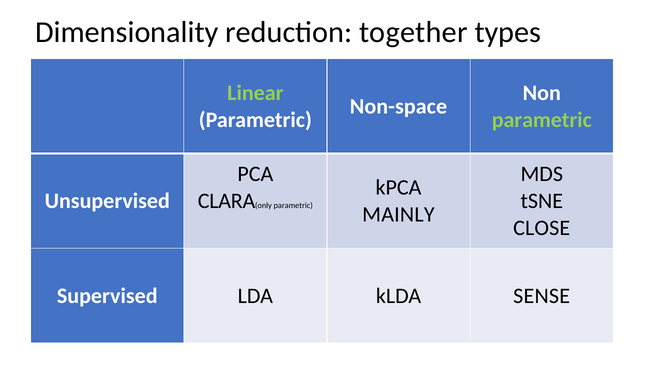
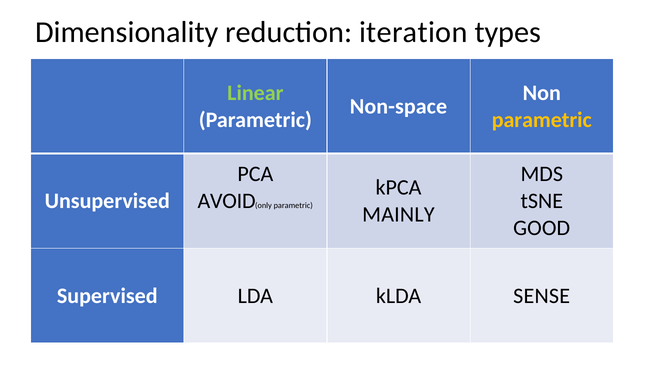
together: together -> iteration (413, 32)
parametric colour: light green -> yellow (542, 120)
CLARA: CLARA -> AVOID (227, 201)
CLOSE: CLOSE -> GOOD (542, 228)
